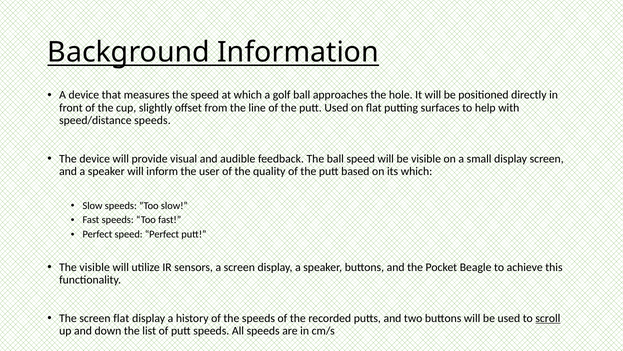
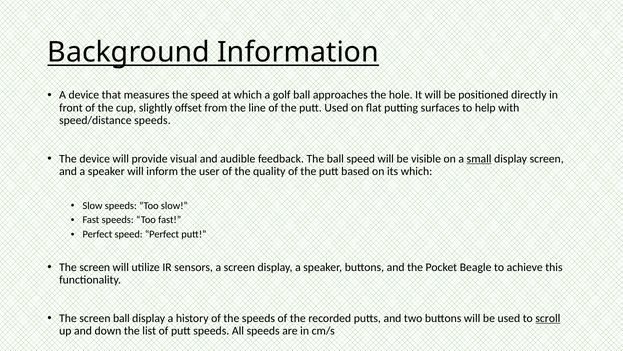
small underline: none -> present (479, 158)
visible: visible -> screen (95, 267)
screen flat: flat -> ball (121, 318)
